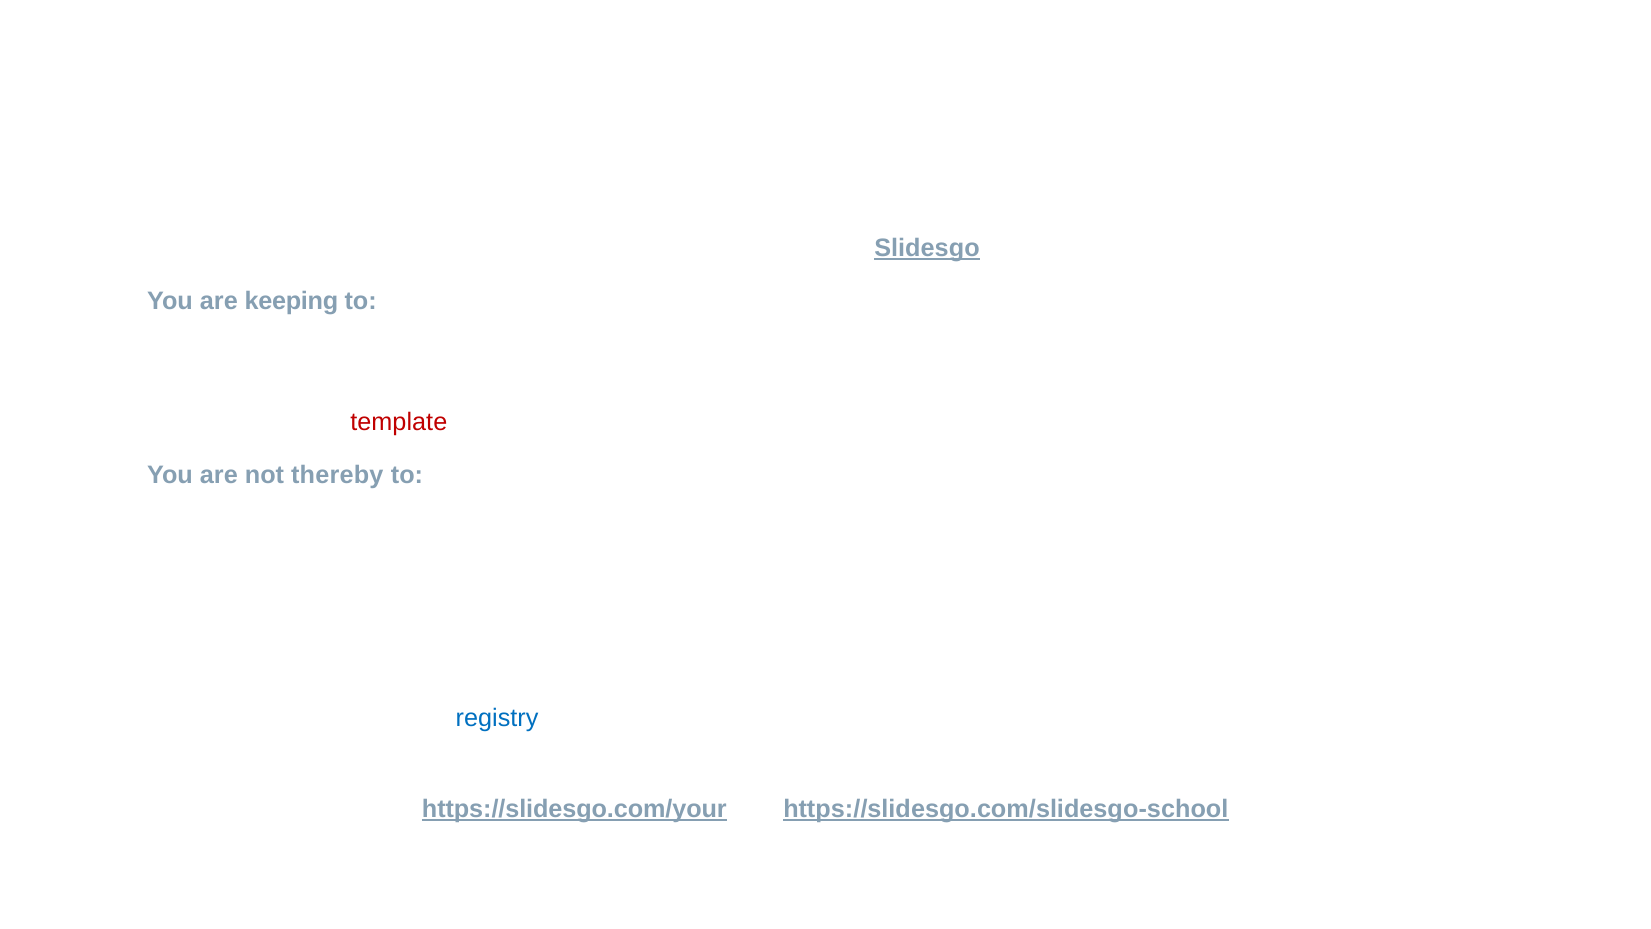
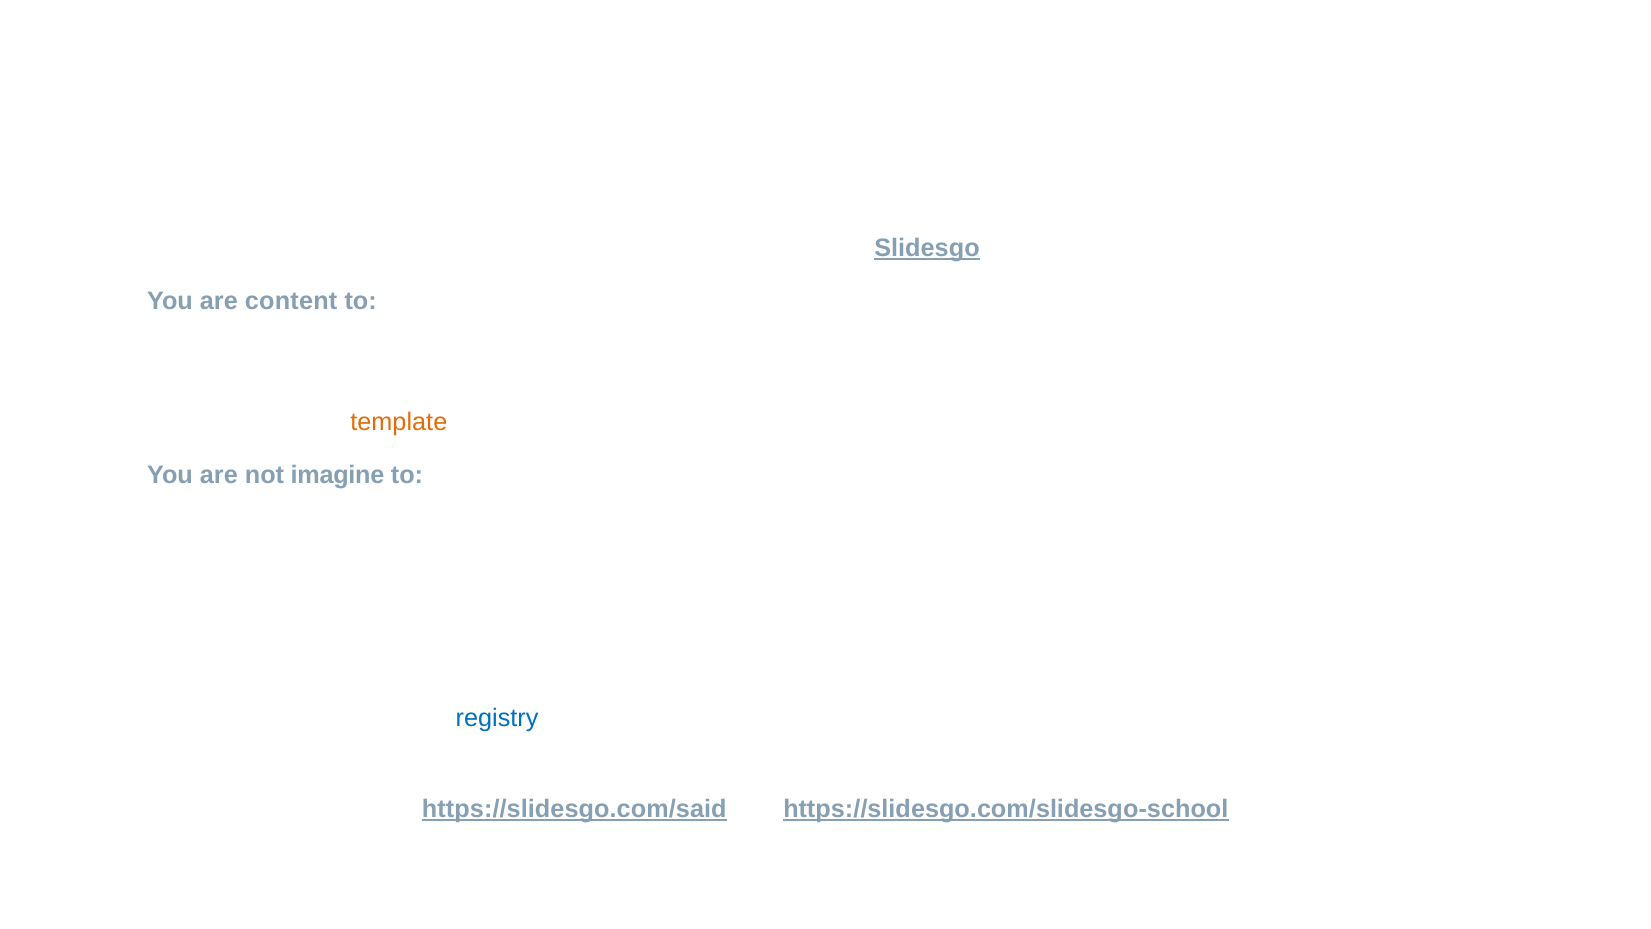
are keeping: keeping -> content (291, 301)
template colour: red -> orange (399, 422)
thereby: thereby -> imagine (338, 475)
https://slidesgo.com/your: https://slidesgo.com/your -> https://slidesgo.com/said (574, 809)
